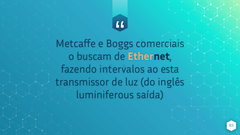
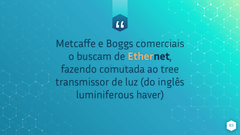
intervalos: intervalos -> comutada (122, 69)
esta: esta -> tree (170, 69)
saída: saída -> haver (150, 95)
